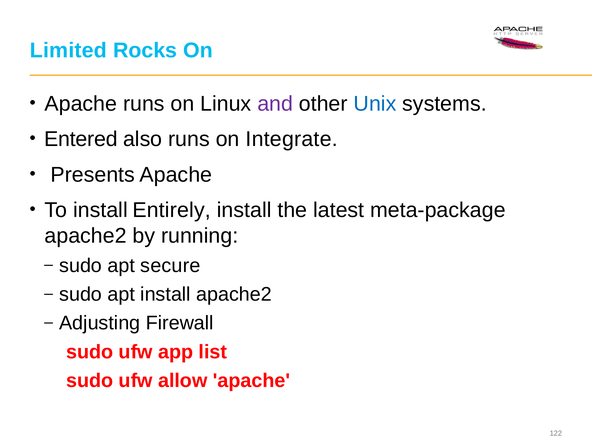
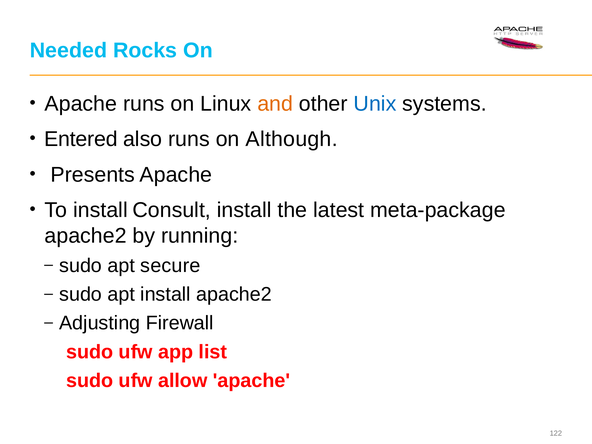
Limited: Limited -> Needed (68, 51)
and colour: purple -> orange (275, 104)
Integrate: Integrate -> Although (292, 139)
Entirely: Entirely -> Consult (172, 210)
